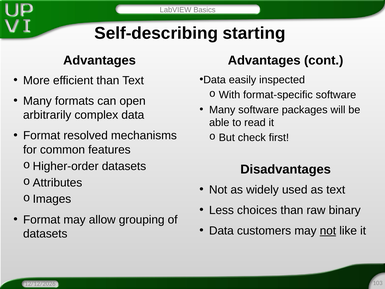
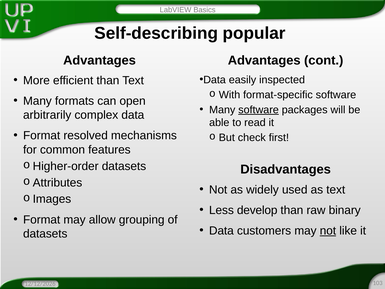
starting: starting -> popular (254, 33)
software underline: none -> present (259, 110)
choices: choices -> develop (257, 210)
